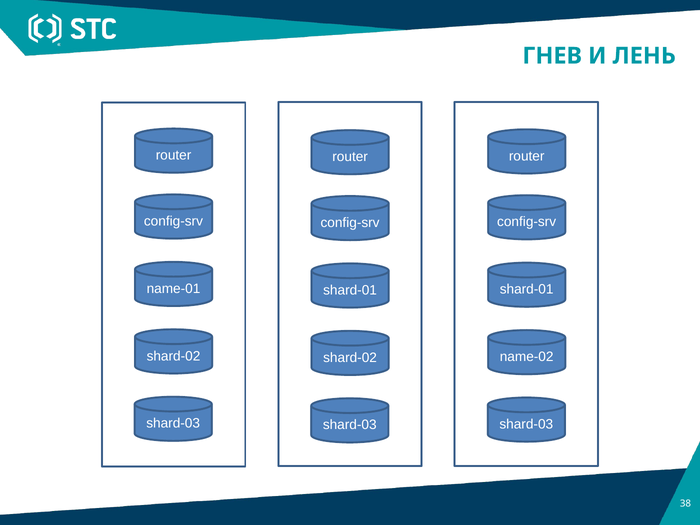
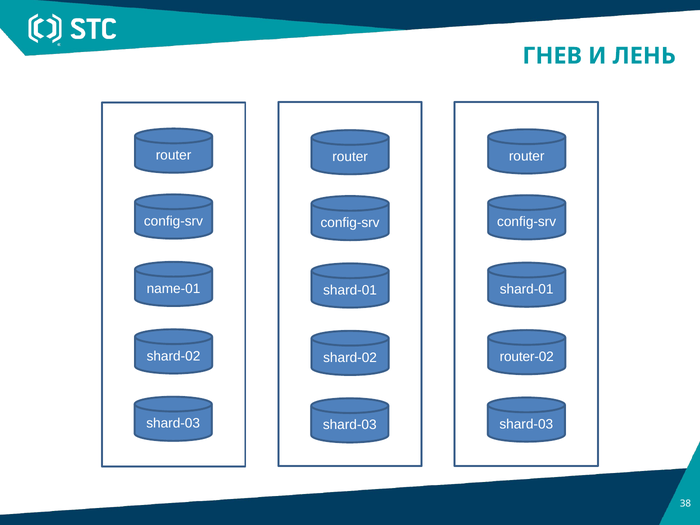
name-02: name-02 -> router-02 (527, 357)
